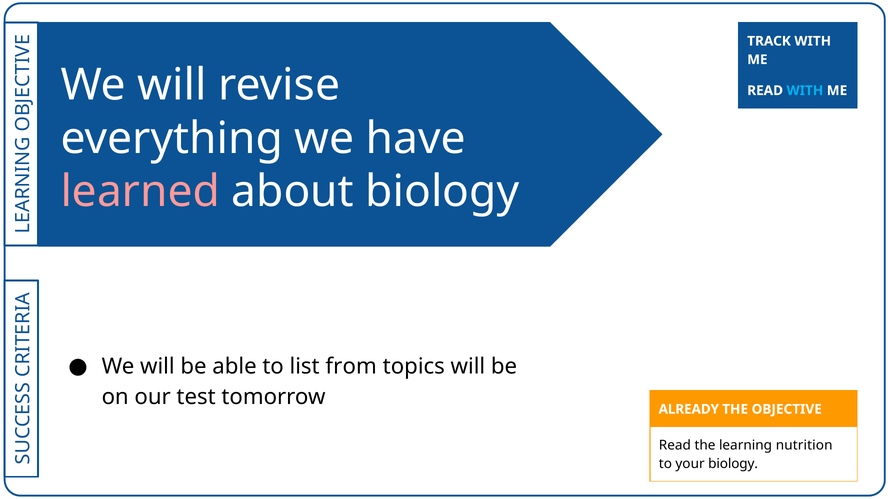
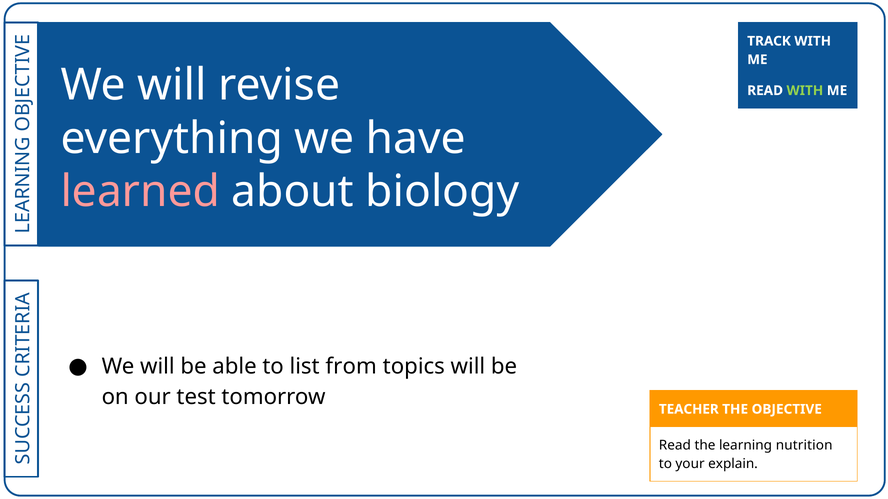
WITH colour: light blue -> light green (805, 91)
ALREADY: ALREADY -> TEACHER (689, 410)
your biology: biology -> explain (733, 464)
